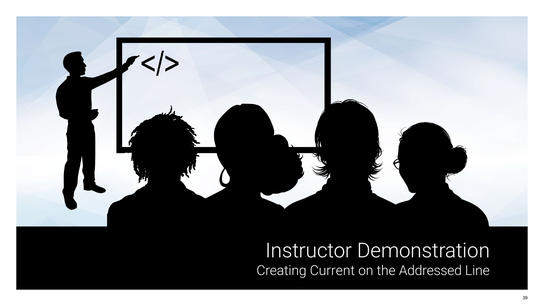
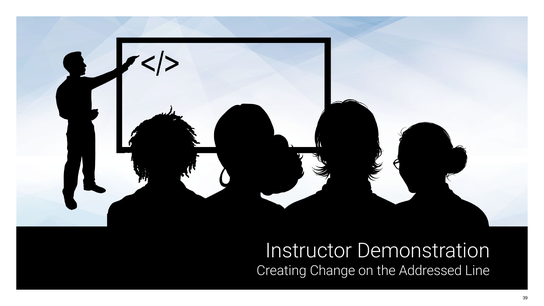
Current: Current -> Change (332, 271)
